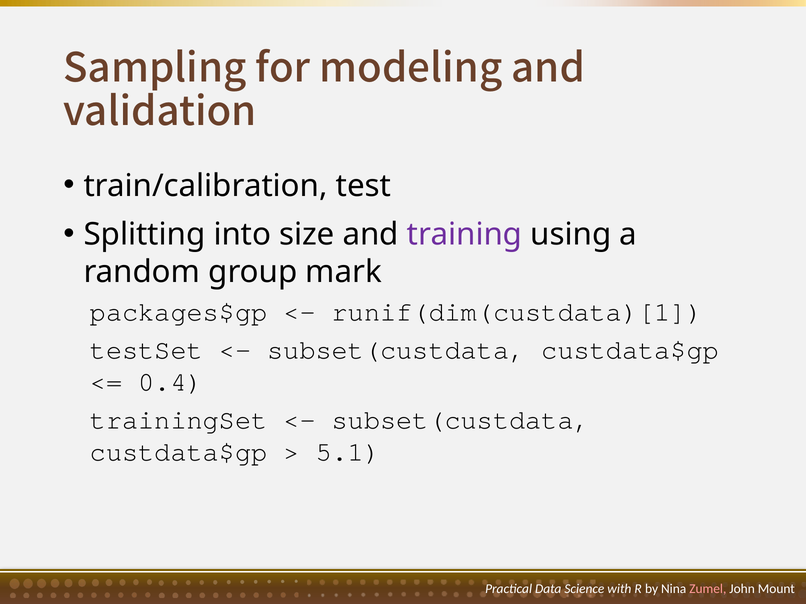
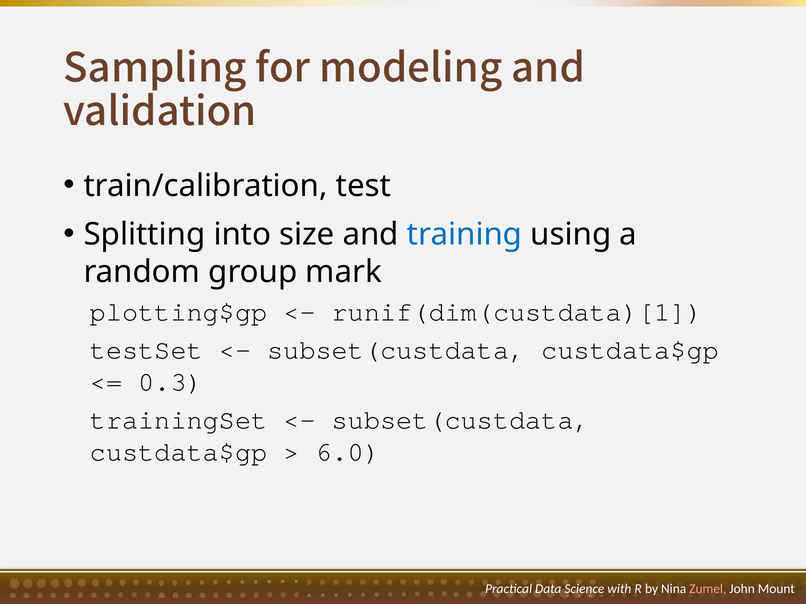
training colour: purple -> blue (465, 235)
packages$gp: packages$gp -> plotting$gp (179, 312)
0.4: 0.4 -> 0.3 (171, 382)
5.1: 5.1 -> 6.0 (348, 452)
